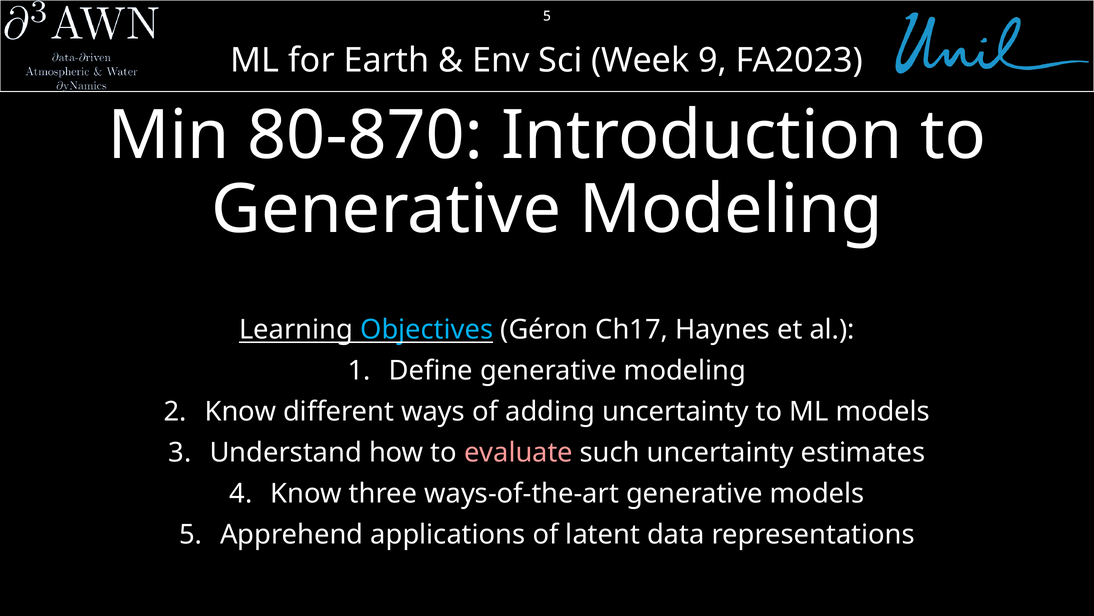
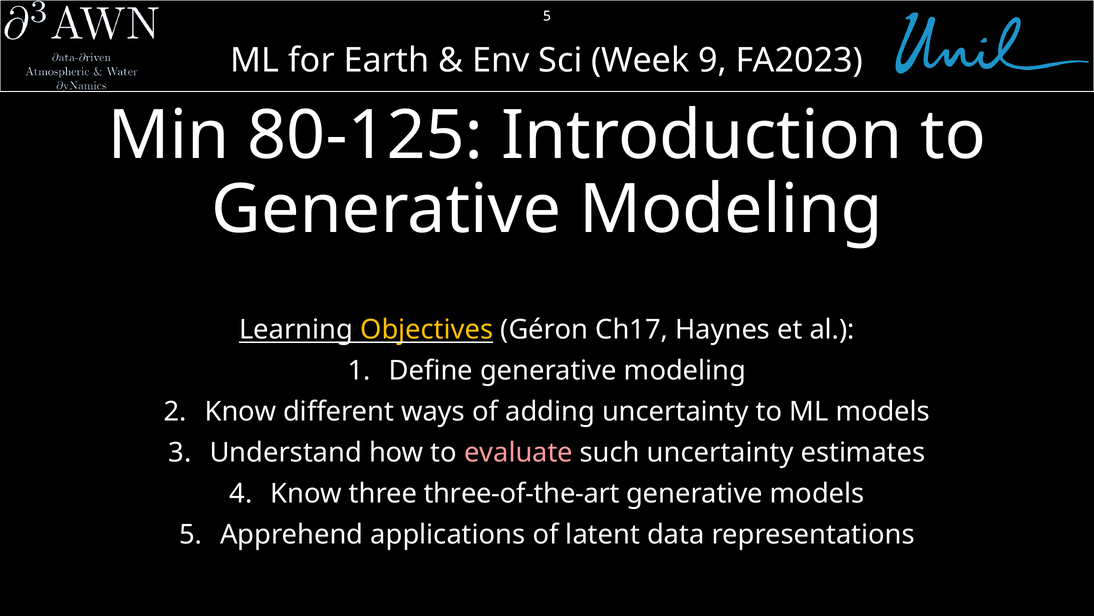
80-870: 80-870 -> 80-125 (365, 136)
Objectives colour: light blue -> yellow (427, 329)
ways-of-the-art: ways-of-the-art -> three-of-the-art (522, 493)
